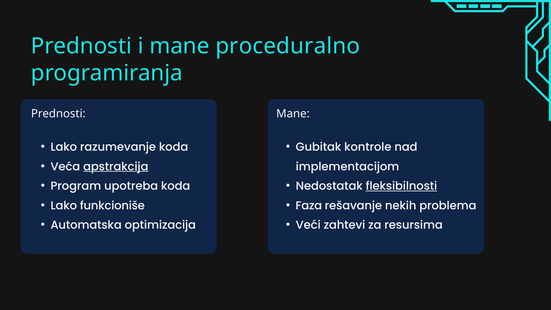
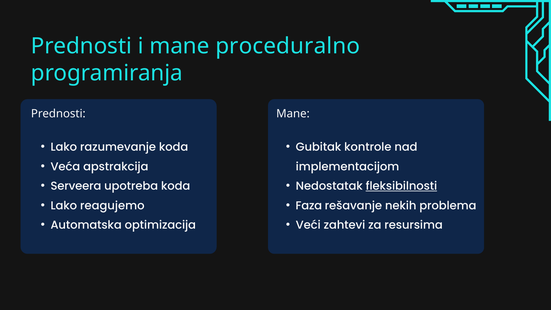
apstrakcija underline: present -> none (116, 167)
Program: Program -> Serveera (76, 186)
funkcioniše: funkcioniše -> reagujemo (112, 206)
